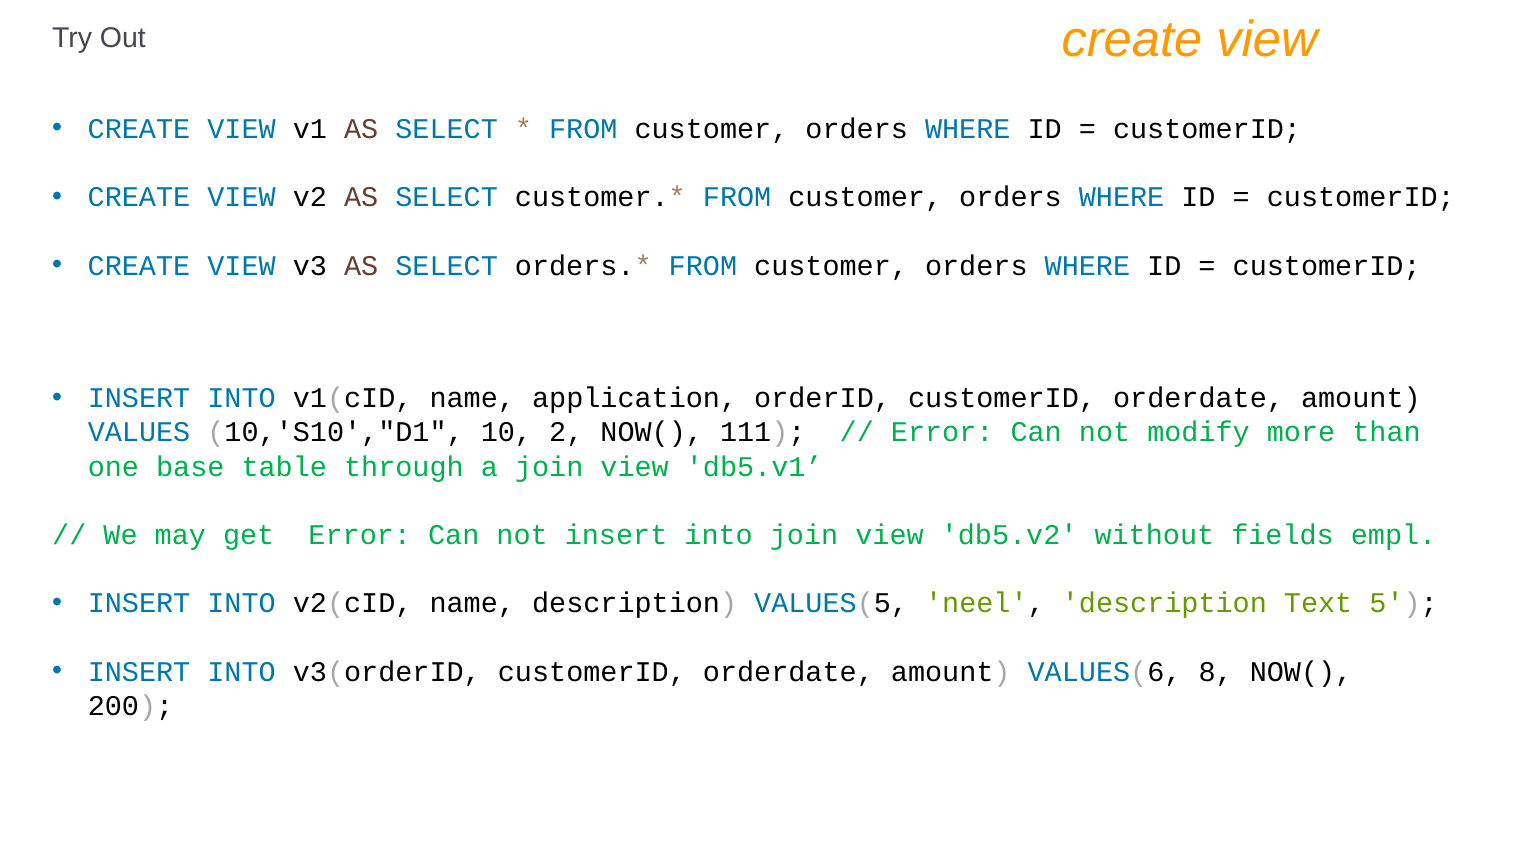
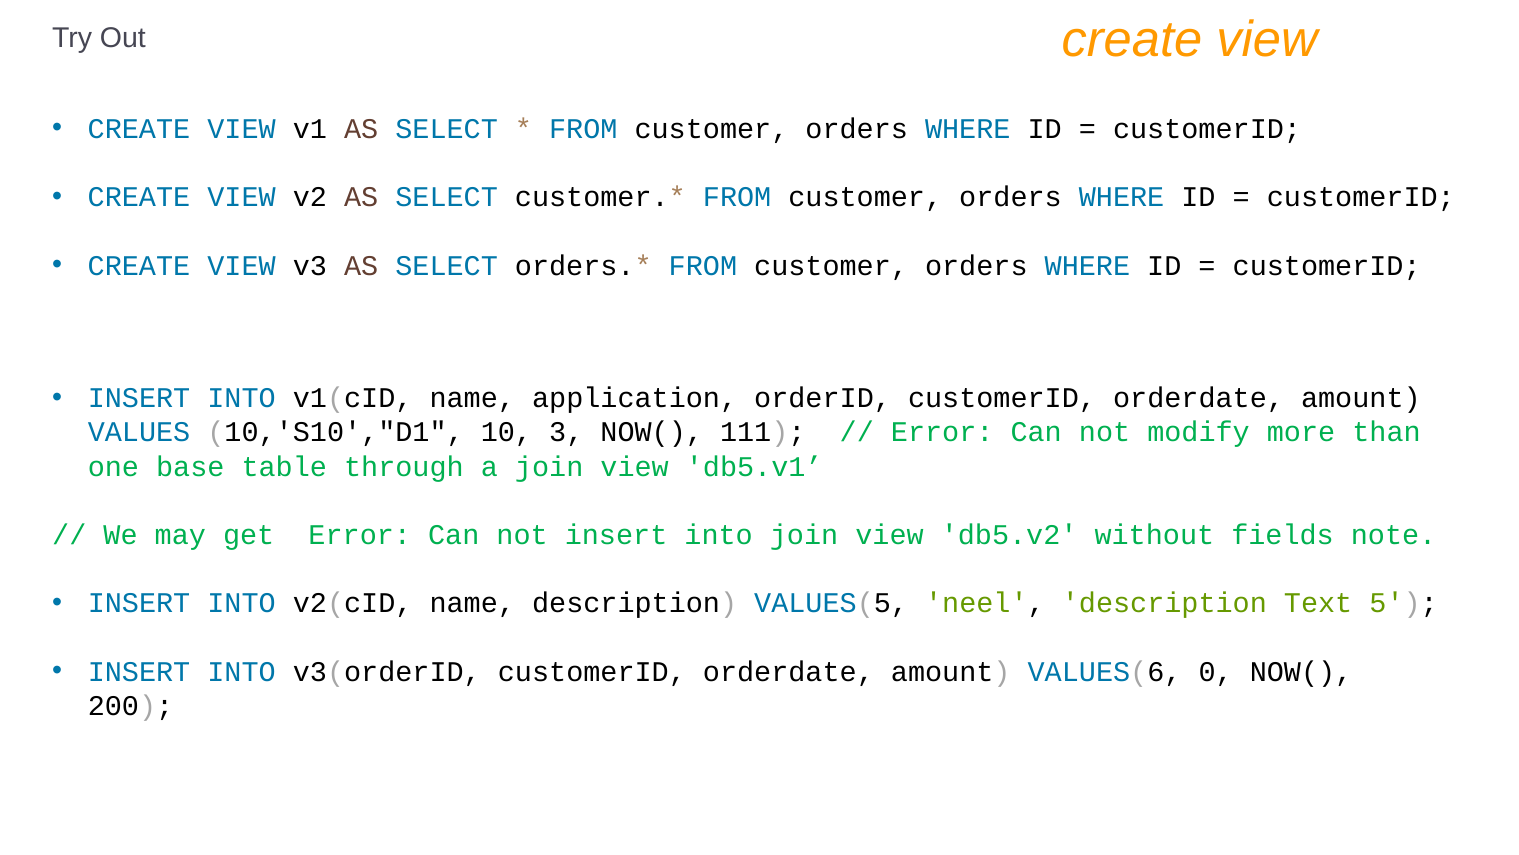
2: 2 -> 3 (566, 432)
empl: empl -> note (1394, 535)
8: 8 -> 0 (1216, 671)
